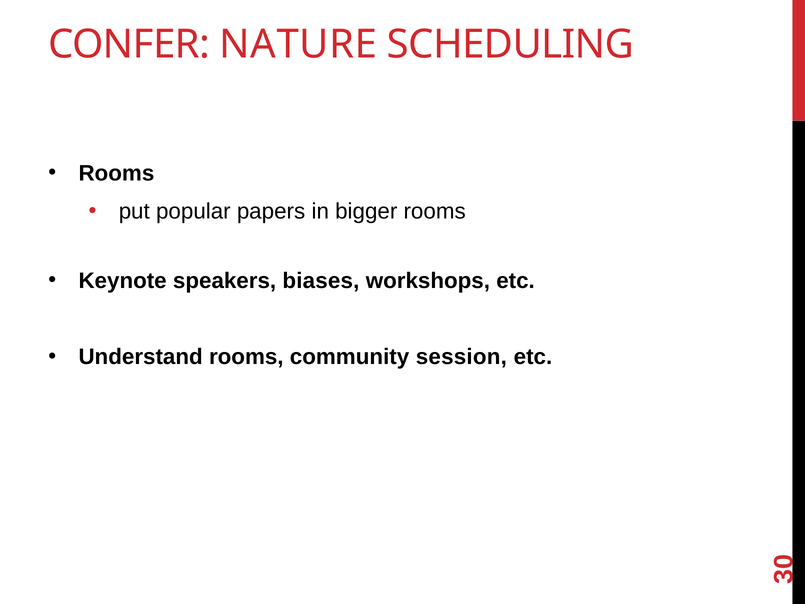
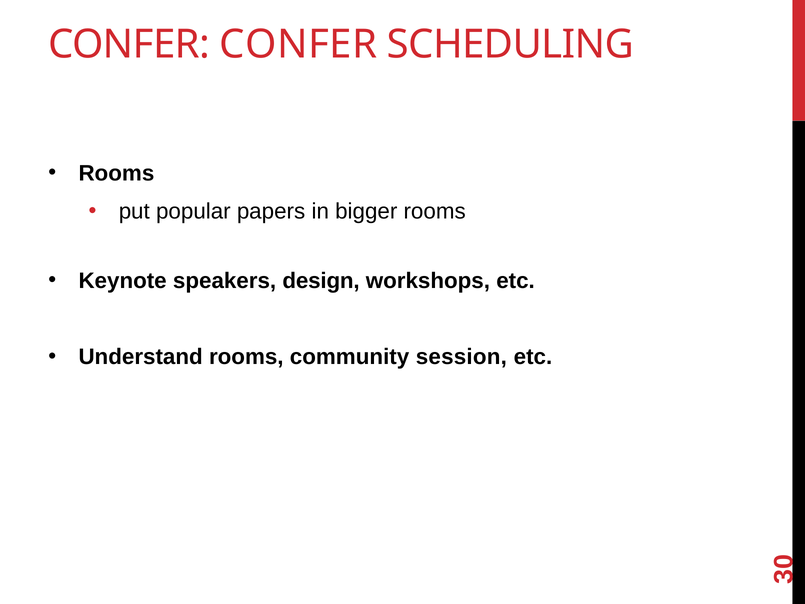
CONFER NATURE: NATURE -> CONFER (298, 44)
biases: biases -> design (321, 281)
